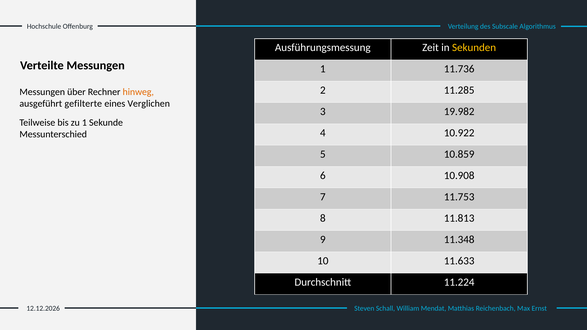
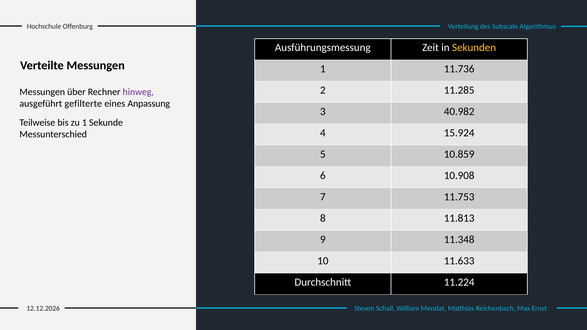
hinweg colour: orange -> purple (138, 92)
Verglichen: Verglichen -> Anpassung (149, 104)
19.982: 19.982 -> 40.982 (459, 112)
10.922: 10.922 -> 15.924 (459, 133)
